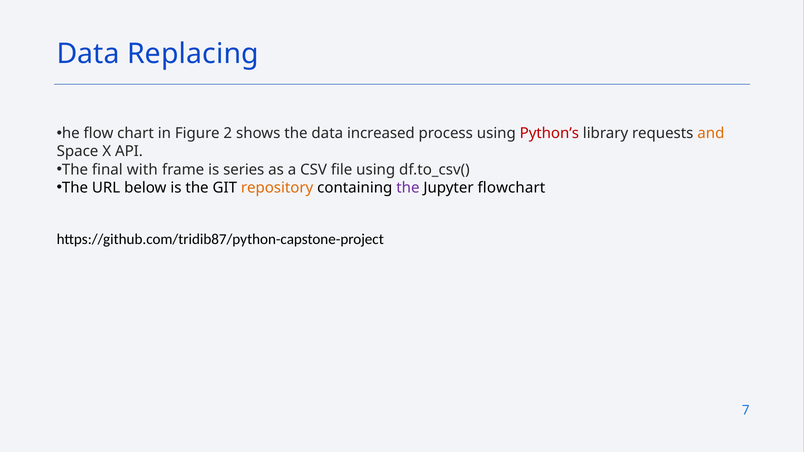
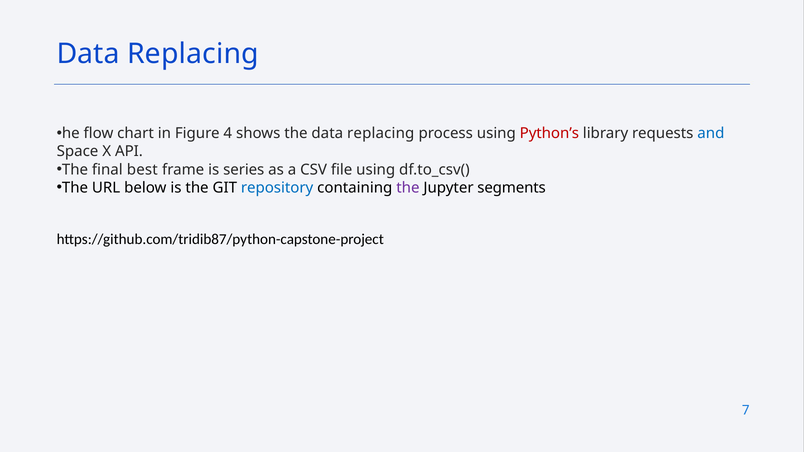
2: 2 -> 4 (228, 133)
the data increased: increased -> replacing (381, 133)
and colour: orange -> blue (711, 133)
with: with -> best (142, 170)
repository colour: orange -> blue (277, 188)
flowchart: flowchart -> segments (512, 188)
